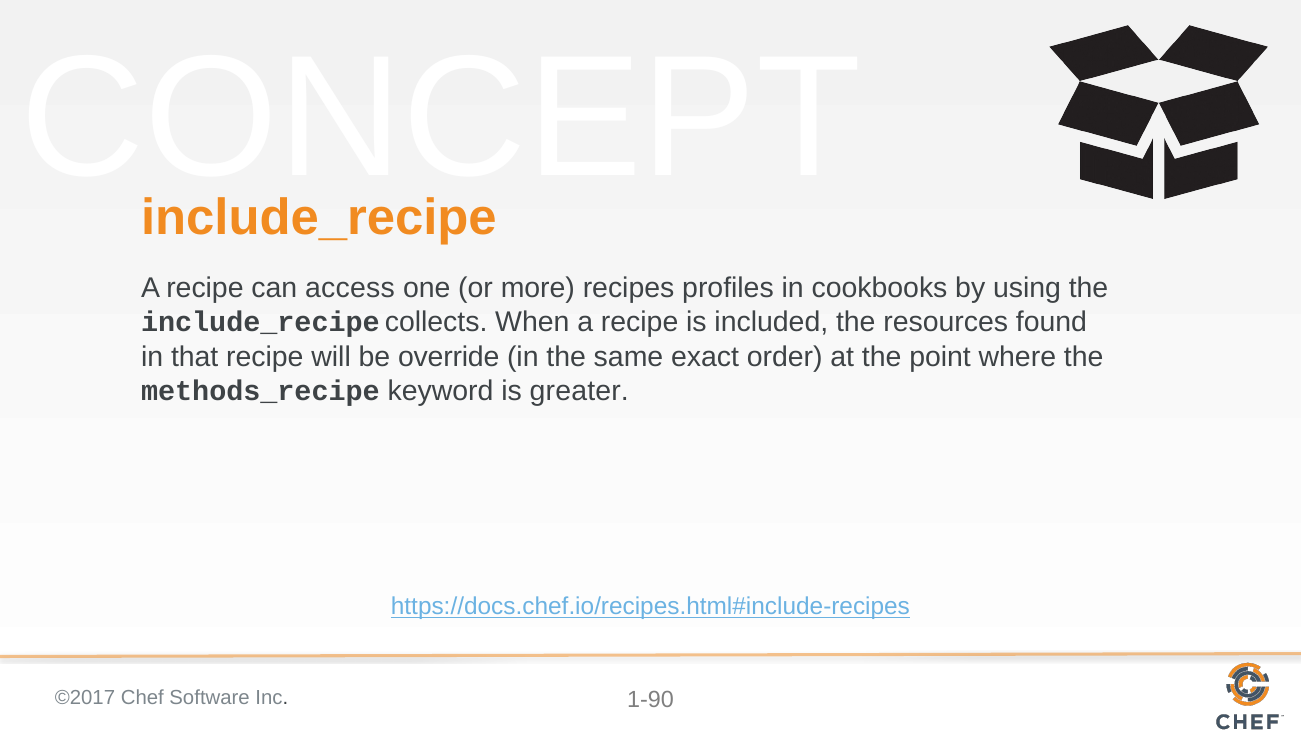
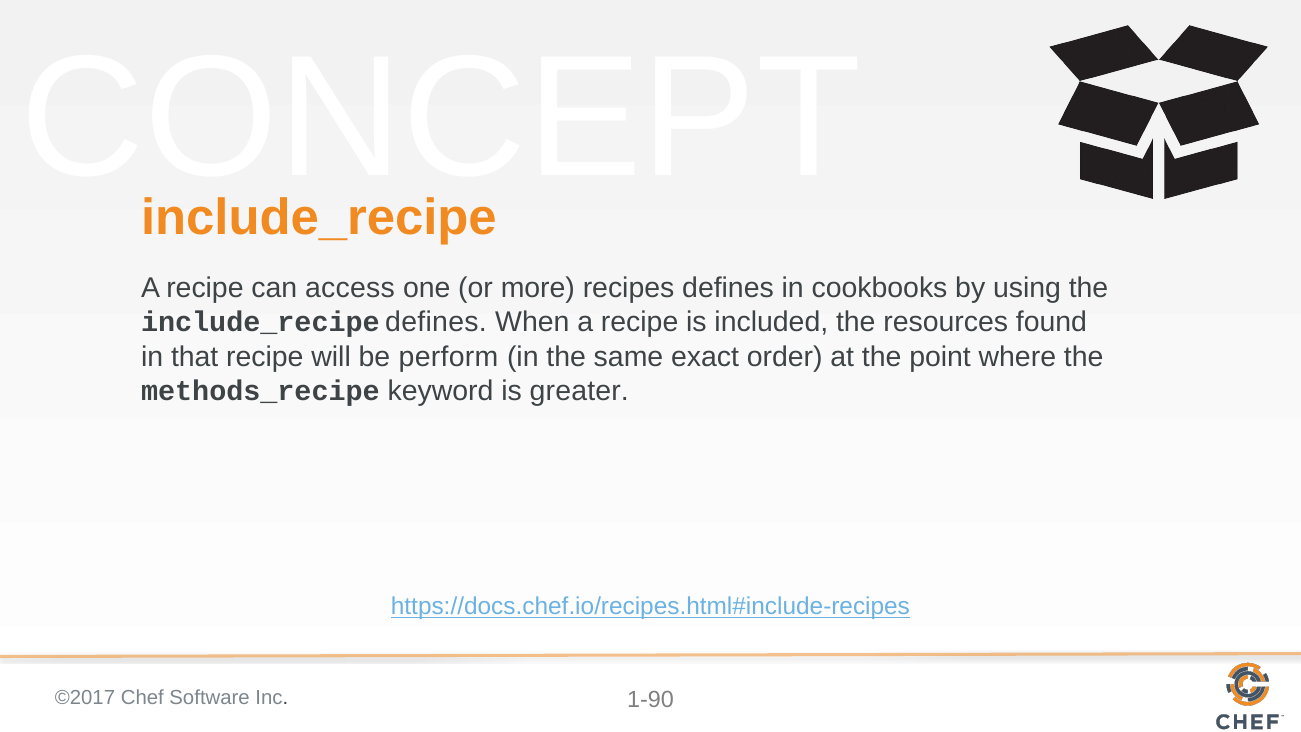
recipes profiles: profiles -> defines (728, 288)
include_recipe collects: collects -> defines (436, 322)
override: override -> perform (449, 357)
